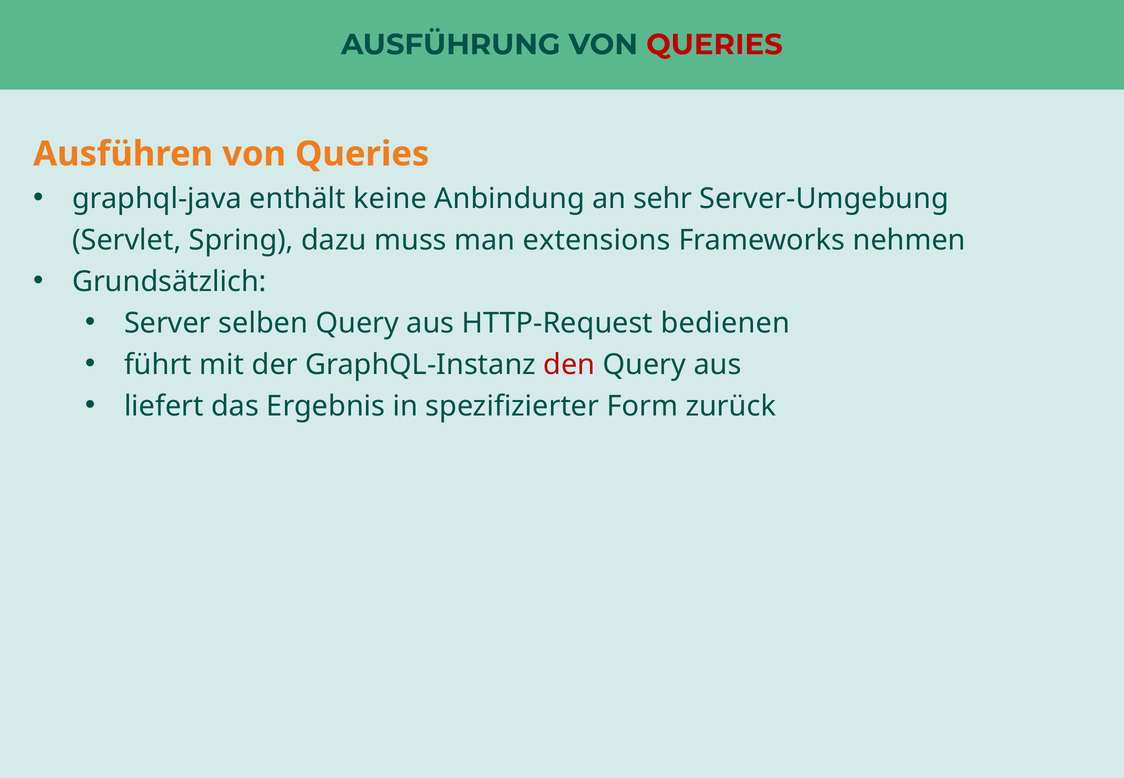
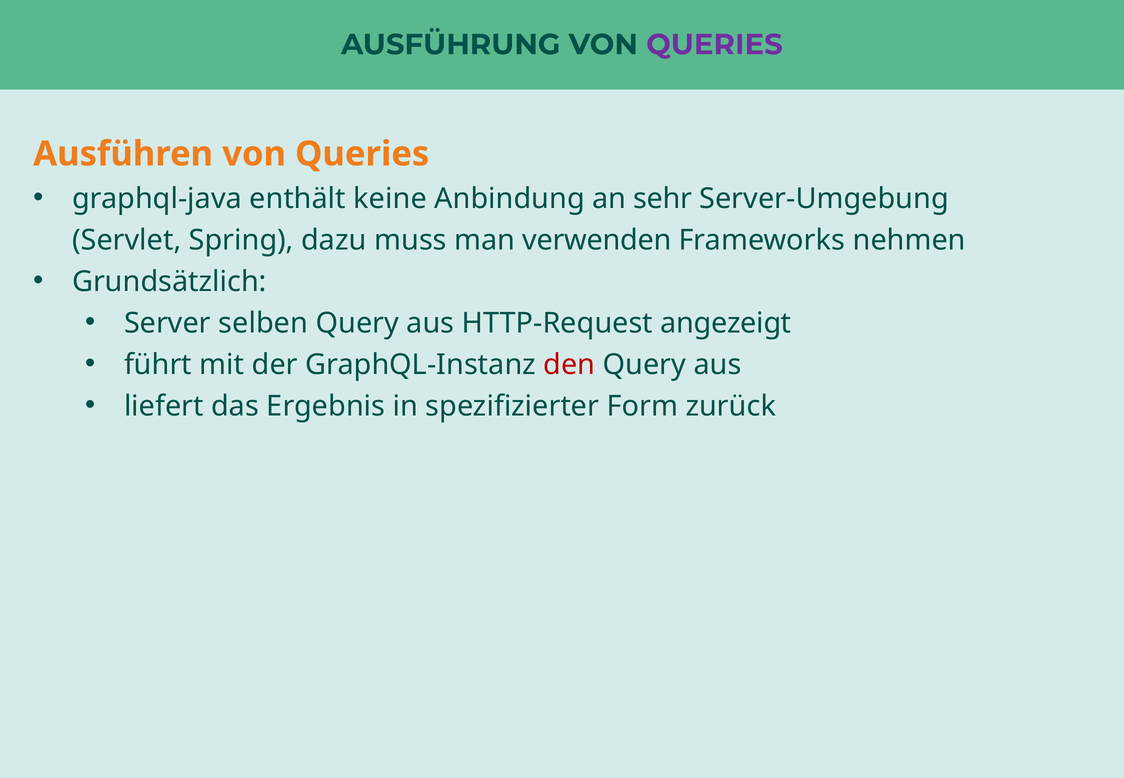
QUERIES colour: red -> purple (714, 45)
extensions: extensions -> verwenden (597, 240)
bedienen: bedienen -> angezeigt (726, 323)
